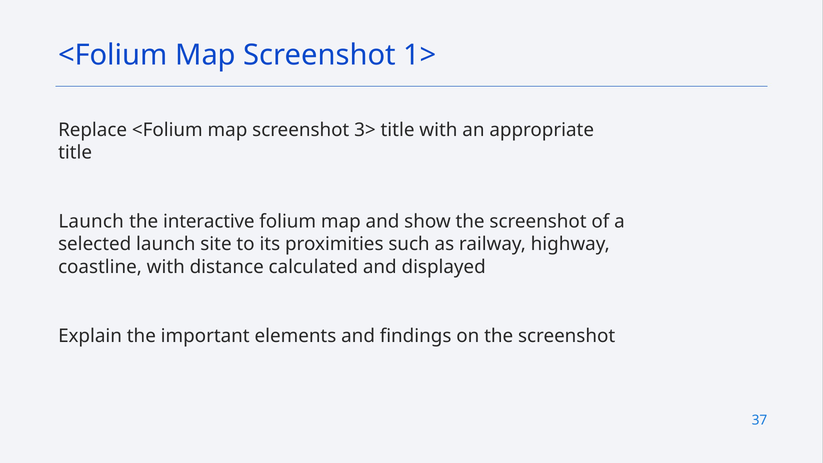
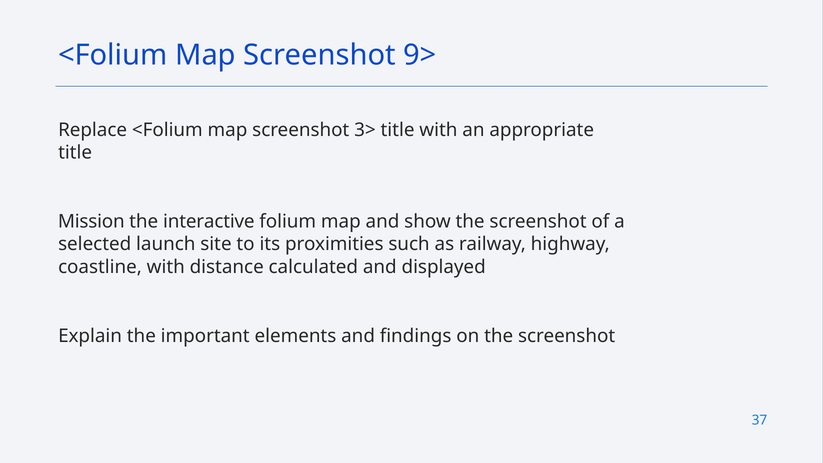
1>: 1> -> 9> (420, 55)
Launch: Launch -> Mission (91, 222)
